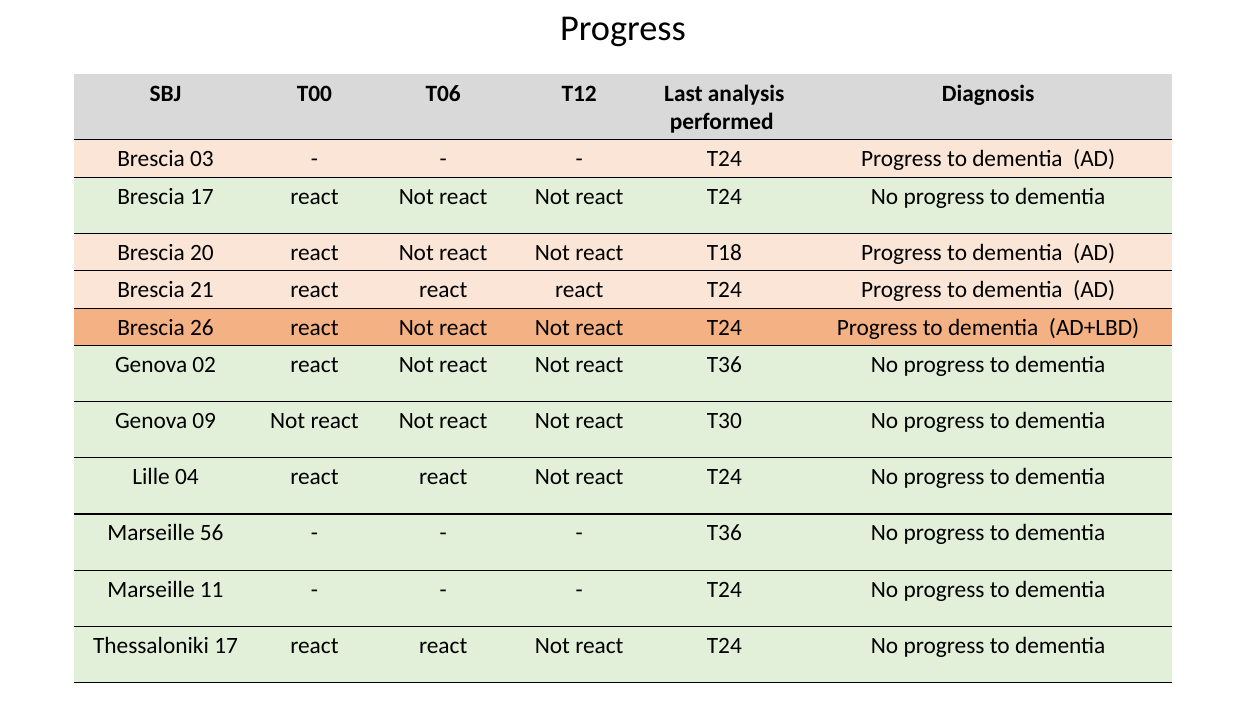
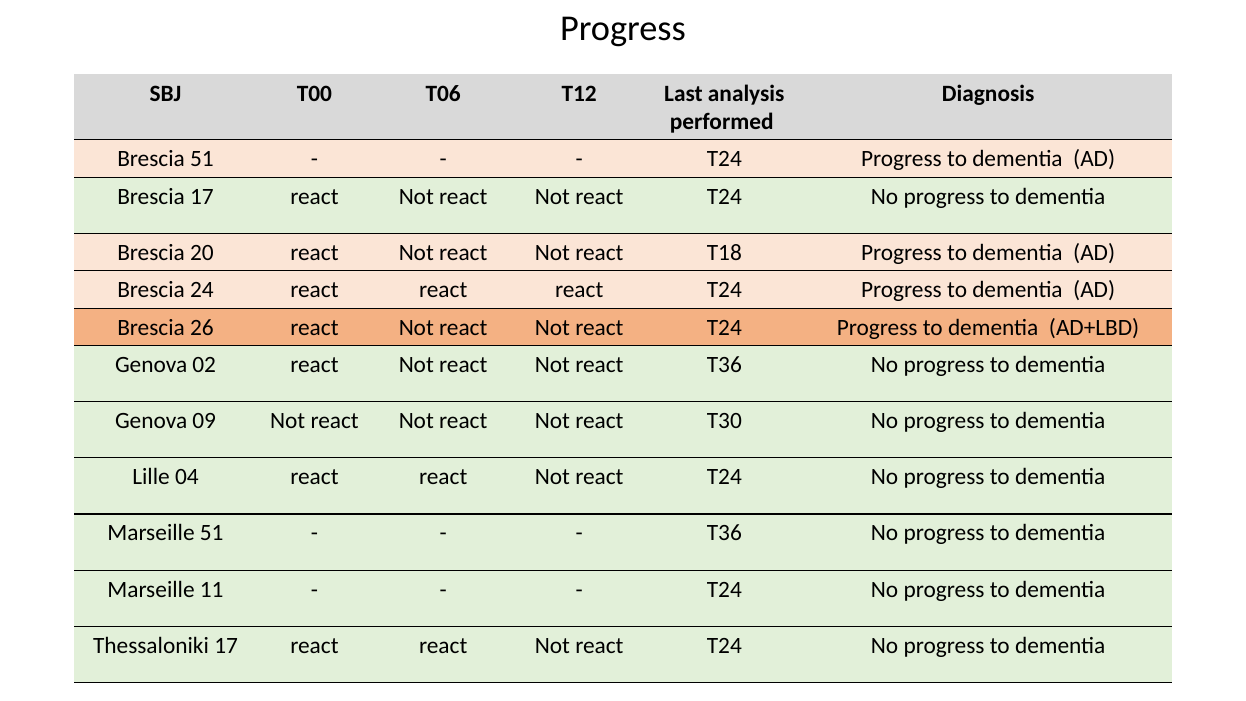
Brescia 03: 03 -> 51 (202, 159)
21: 21 -> 24 (202, 290)
Marseille 56: 56 -> 51 (212, 533)
